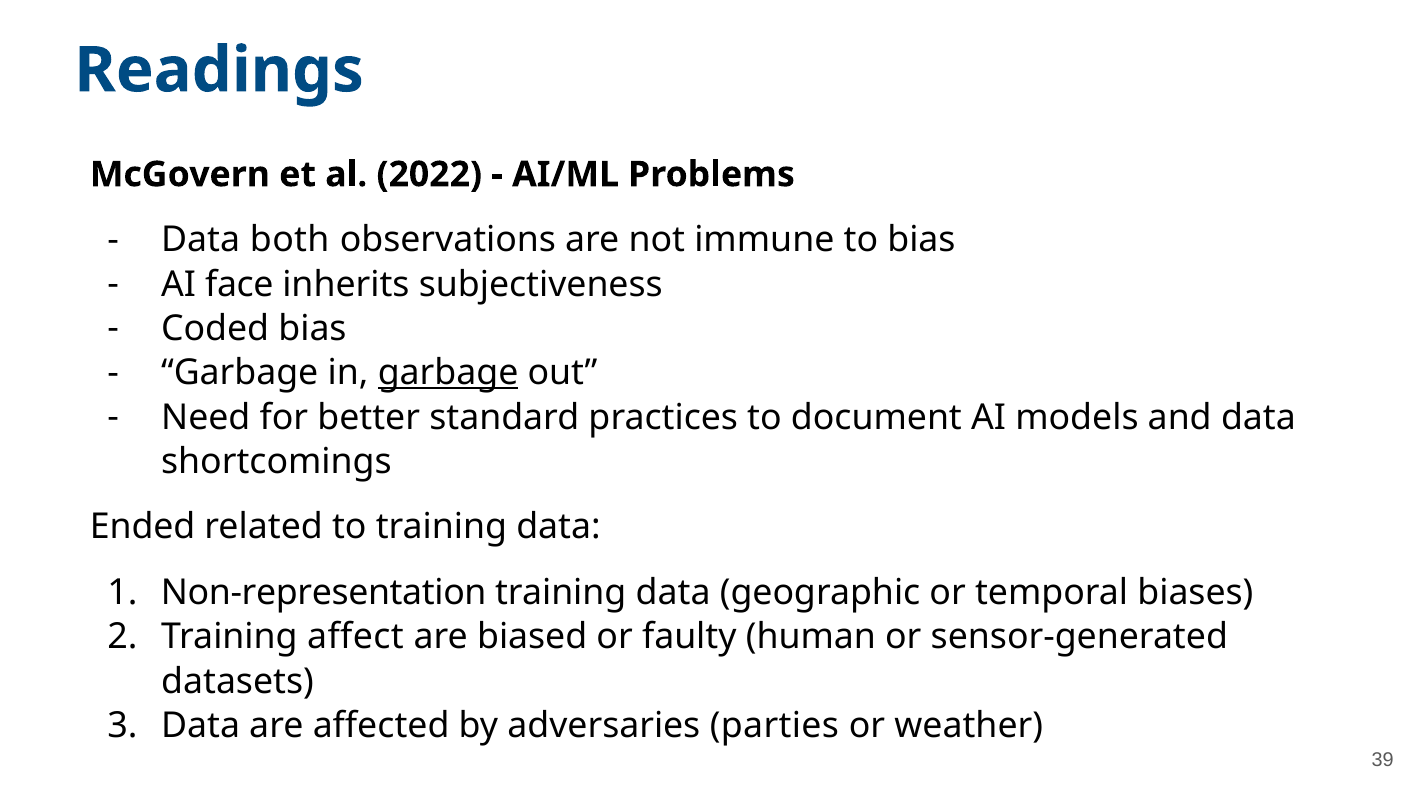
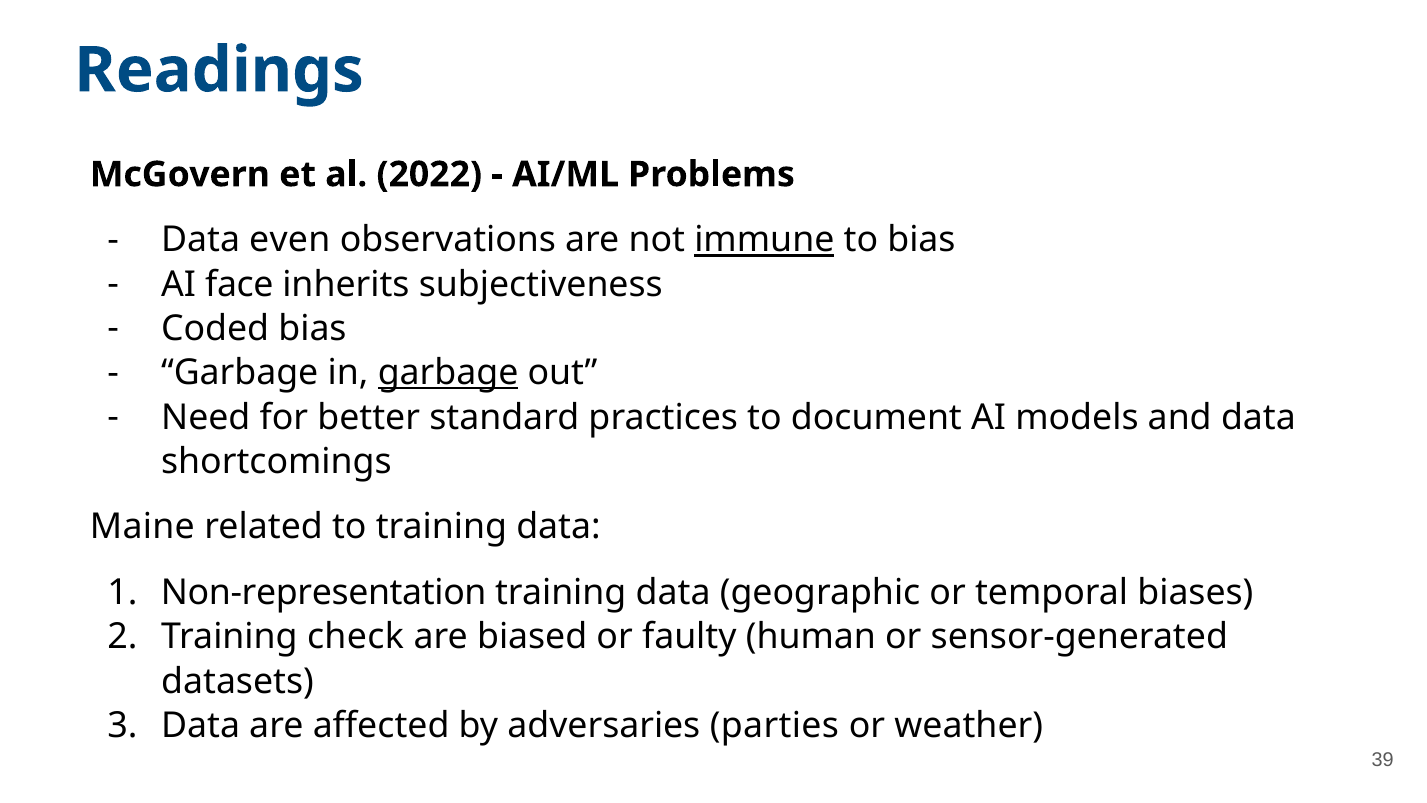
both: both -> even (290, 240)
immune underline: none -> present (764, 240)
Ended: Ended -> Maine (142, 527)
affect: affect -> check (355, 637)
